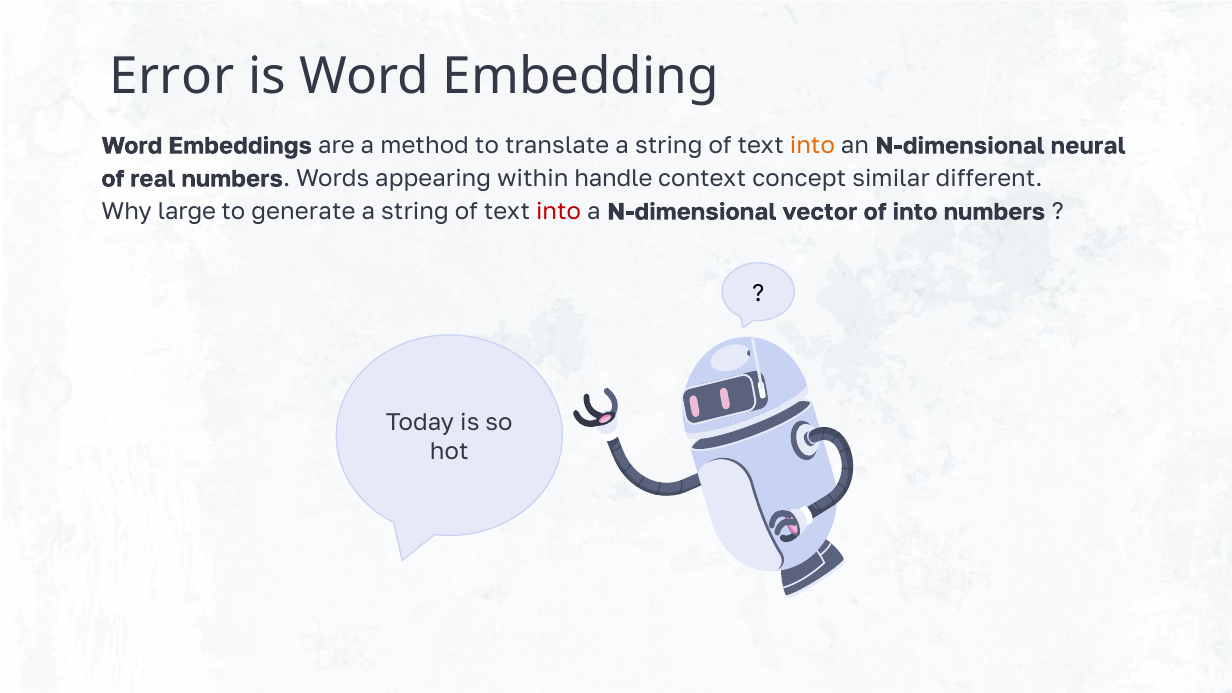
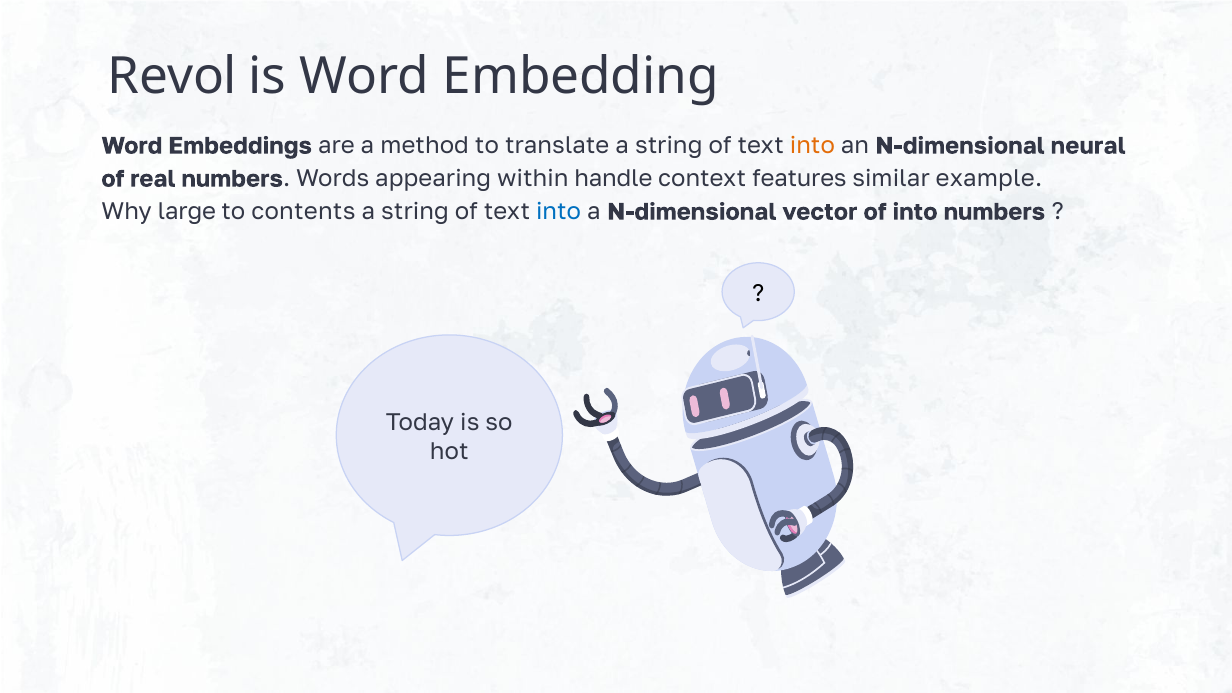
Error: Error -> Revol (172, 77)
concept: concept -> features (799, 179)
different: different -> example (989, 179)
generate: generate -> contents (303, 212)
into colour: red -> blue (559, 212)
